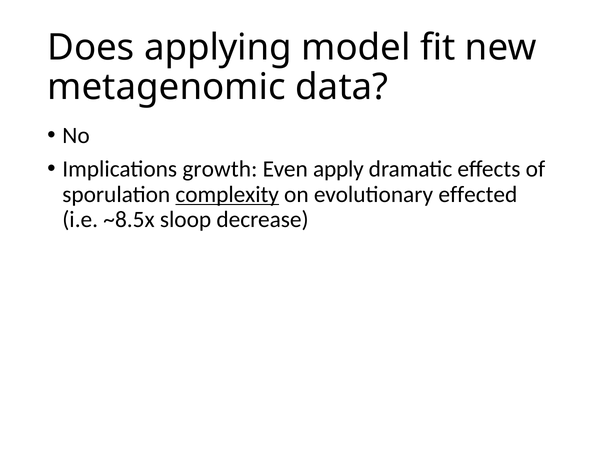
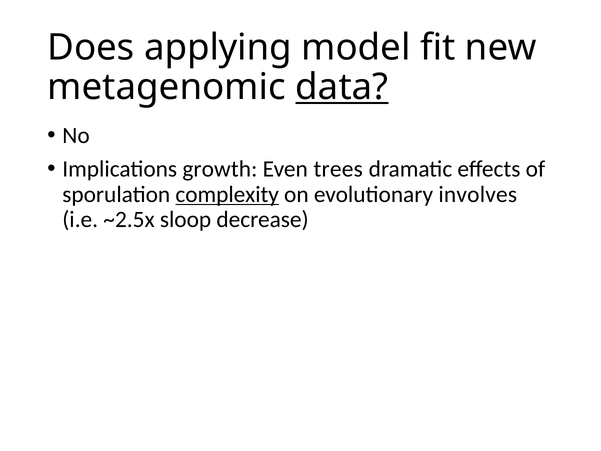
data underline: none -> present (342, 87)
apply: apply -> trees (338, 169)
effected: effected -> involves (478, 194)
~8.5x: ~8.5x -> ~2.5x (129, 220)
